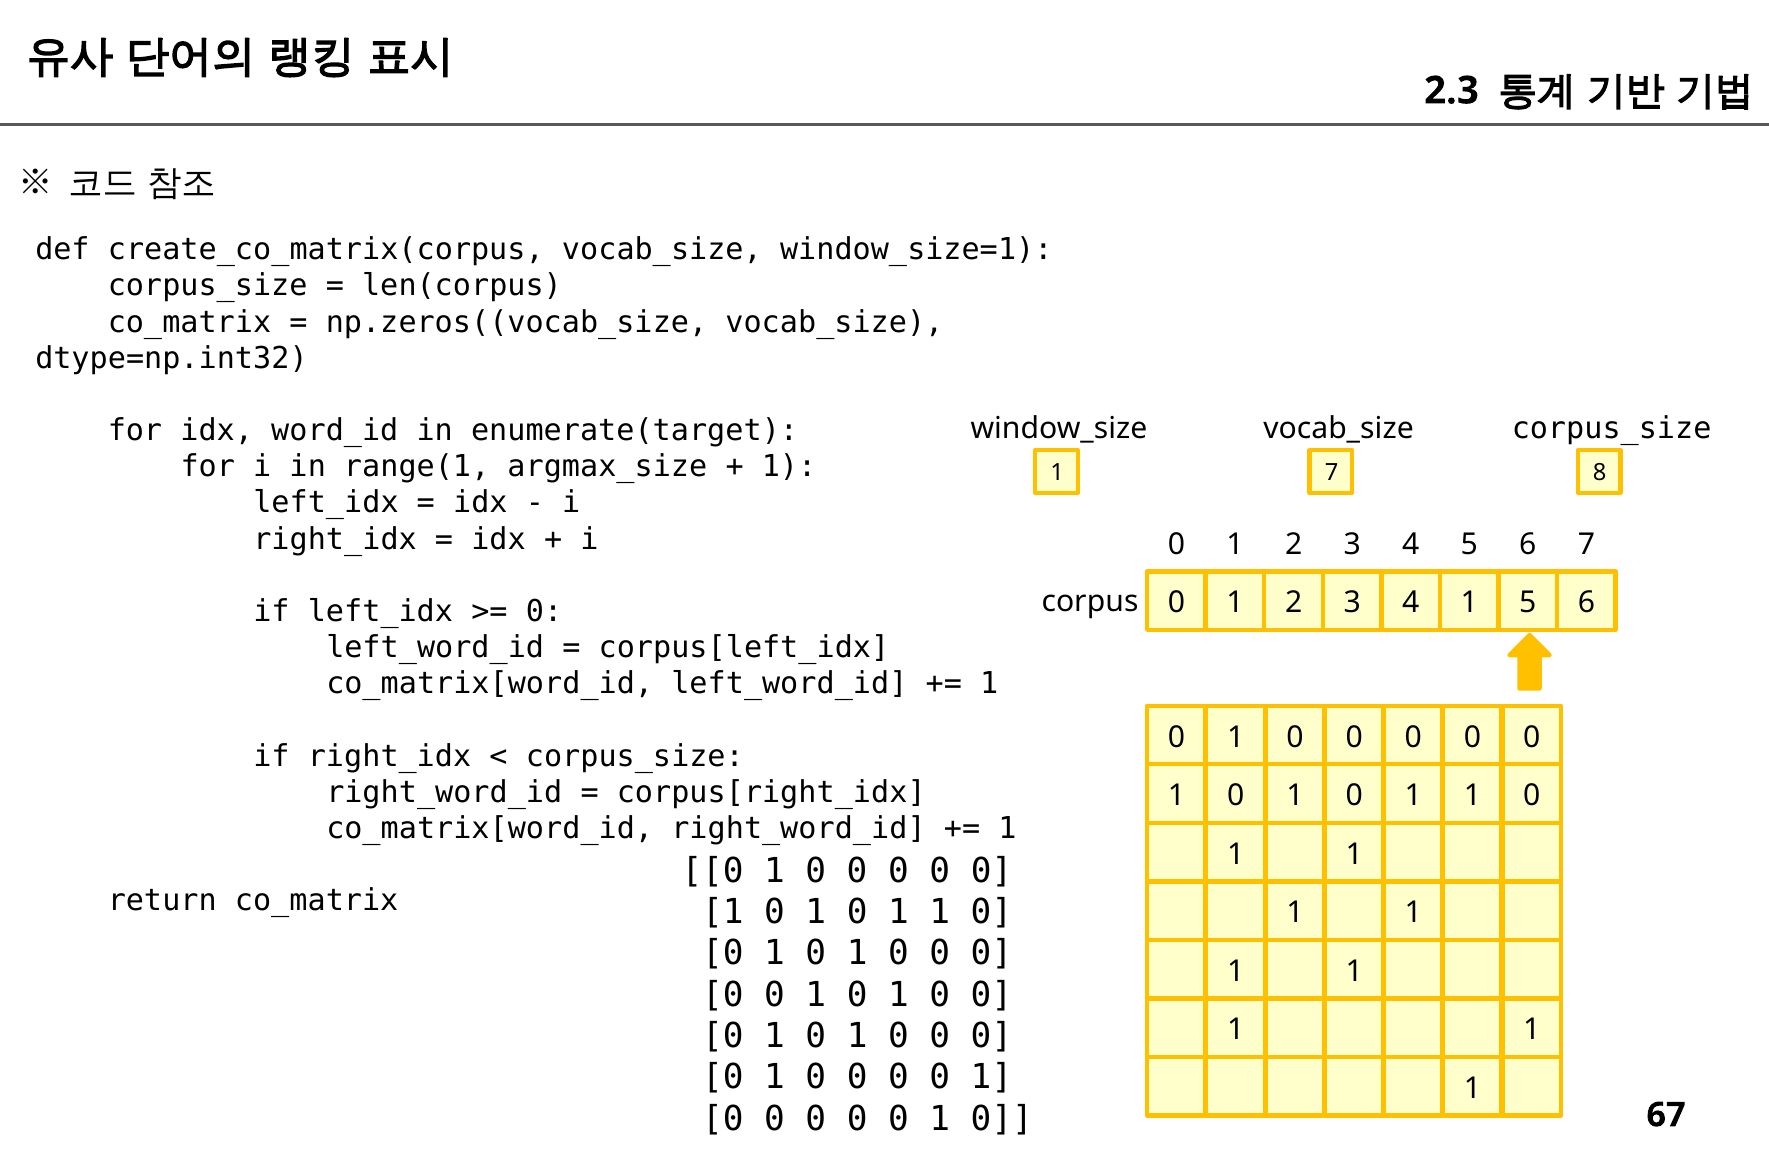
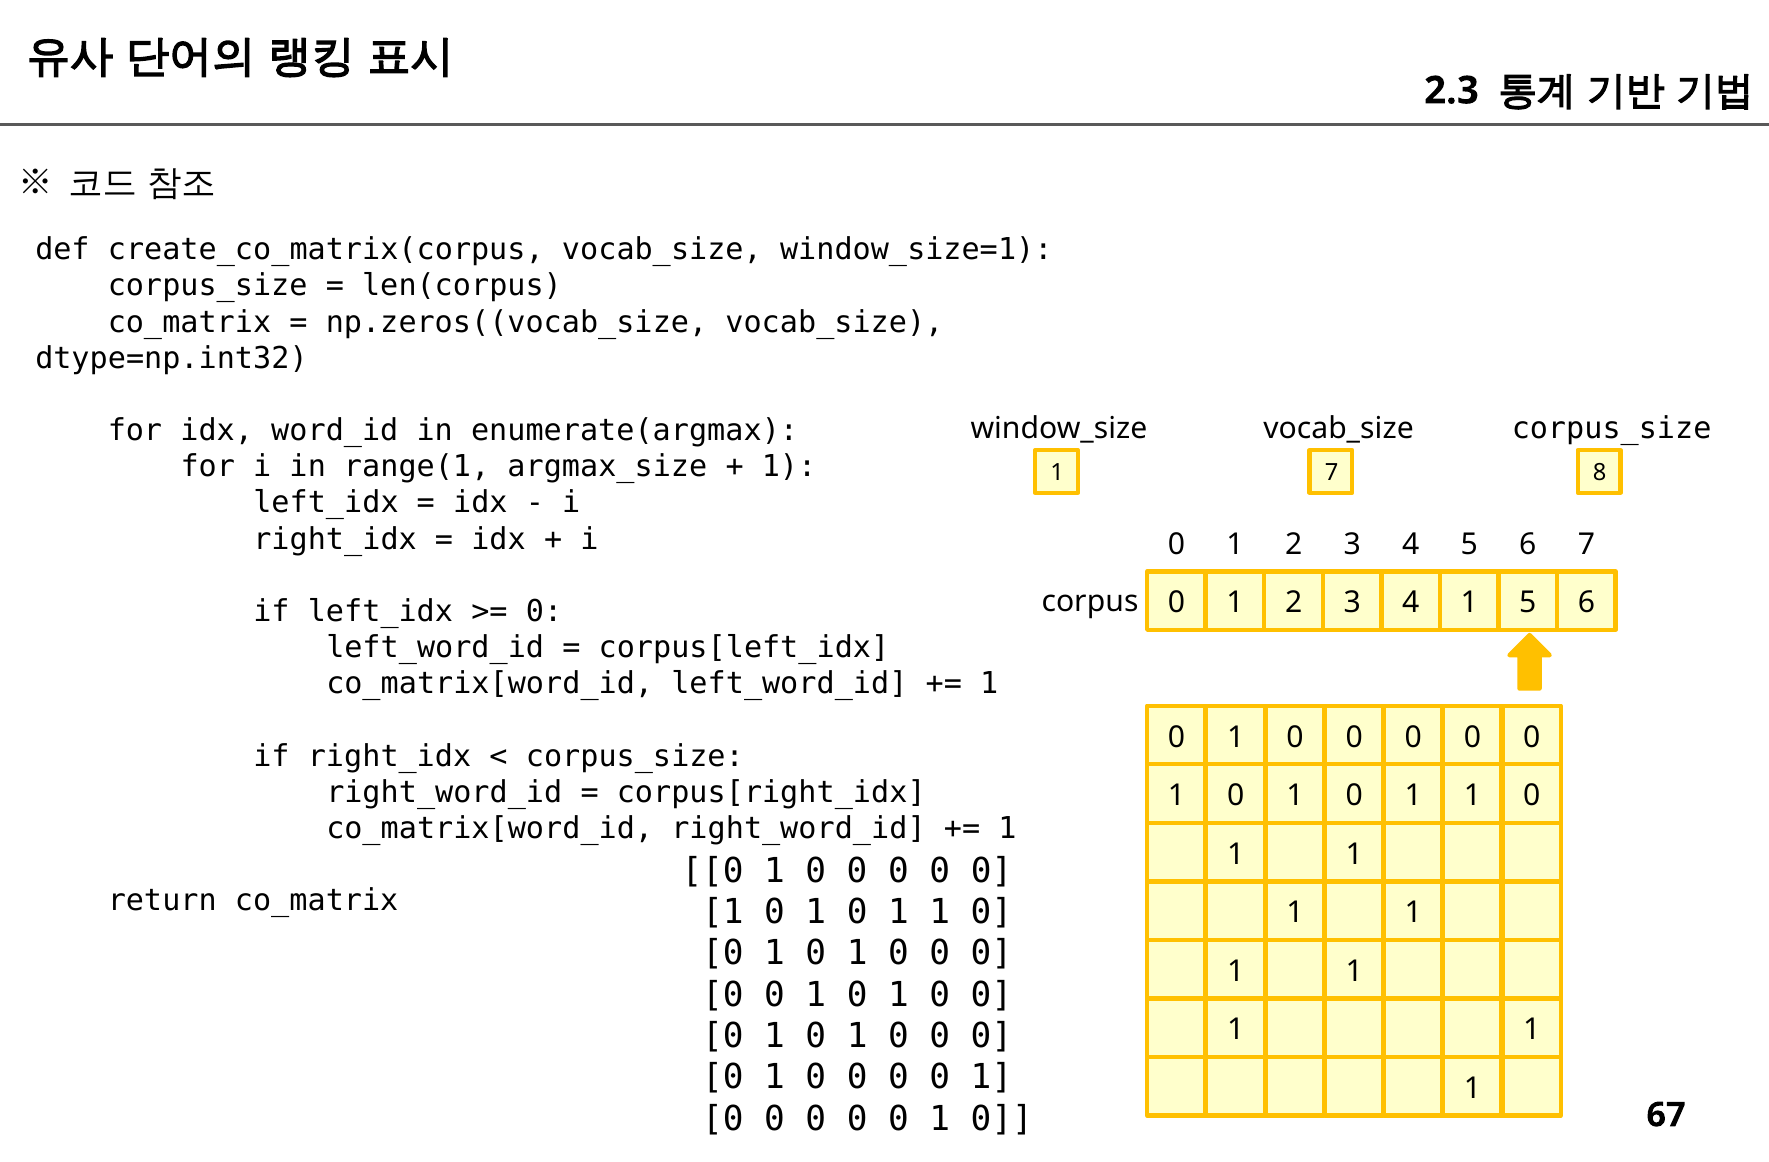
enumerate(target: enumerate(target -> enumerate(argmax (635, 431)
